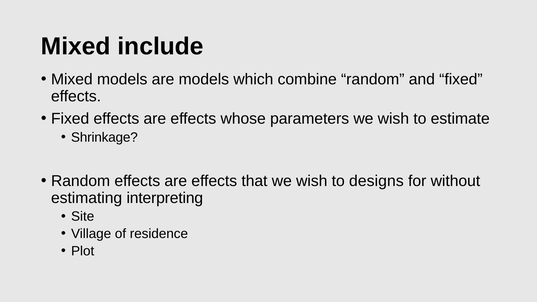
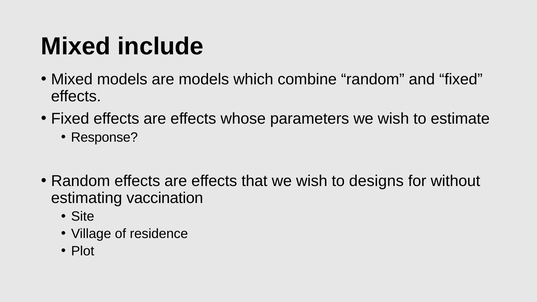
Shrinkage: Shrinkage -> Response (104, 137)
interpreting: interpreting -> vaccination (165, 198)
